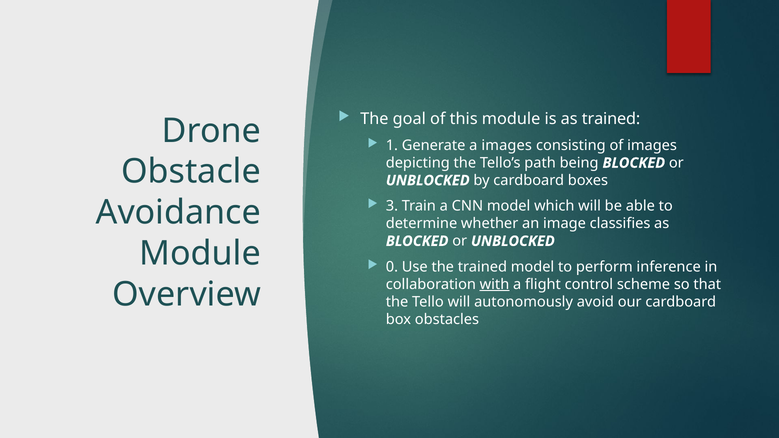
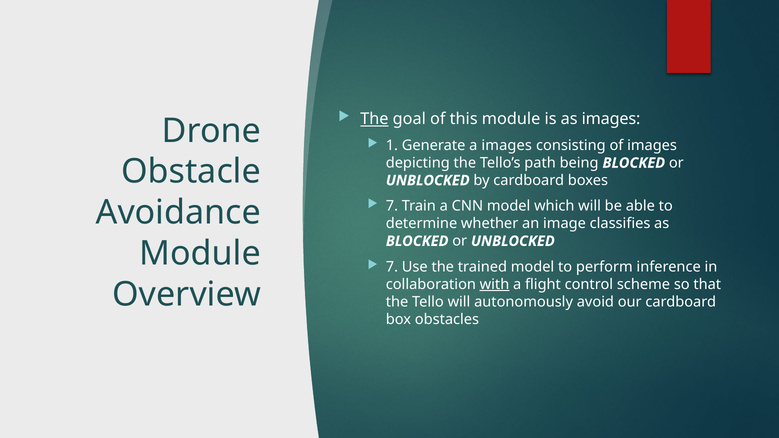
The underline: none -> present (374, 119)
as trained: trained -> images (611, 119)
3: 3 -> 7 (392, 206)
0: 0 -> 7 (392, 267)
